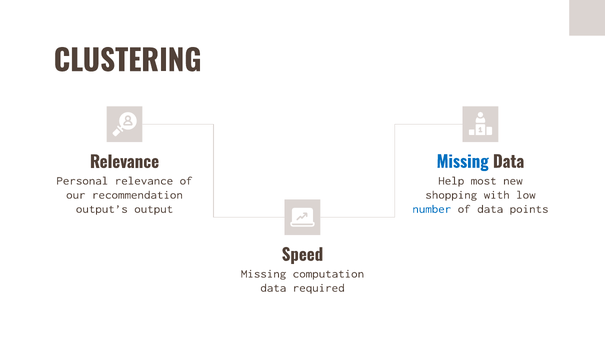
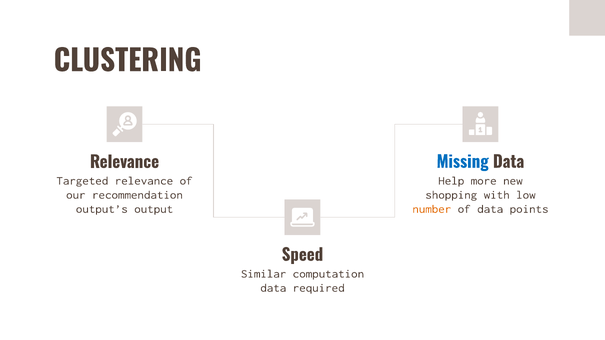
Personal: Personal -> Targeted (82, 181)
most: most -> more (484, 181)
number colour: blue -> orange (432, 209)
Missing: Missing -> Similar (264, 274)
